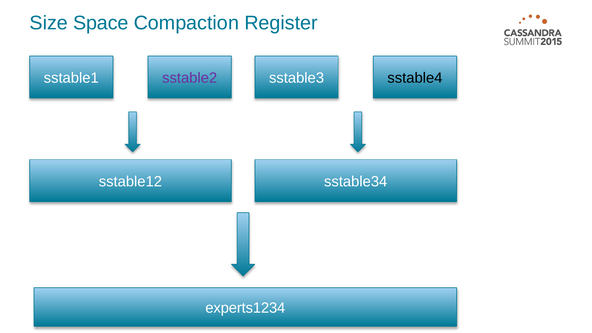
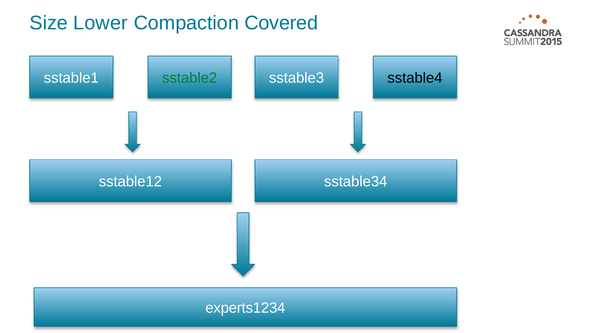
Space: Space -> Lower (101, 23)
Register: Register -> Covered (281, 23)
sstable2 colour: purple -> green (190, 78)
